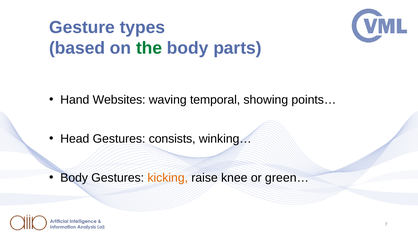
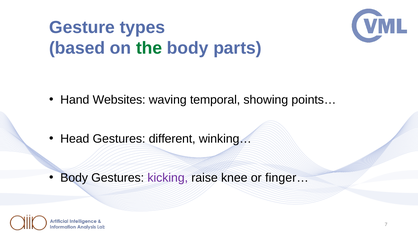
consists: consists -> different (172, 139)
kicking colour: orange -> purple (168, 178)
green…: green… -> finger… (287, 178)
